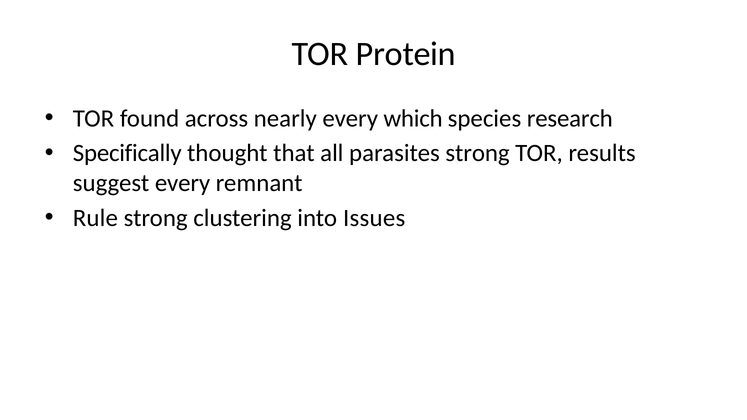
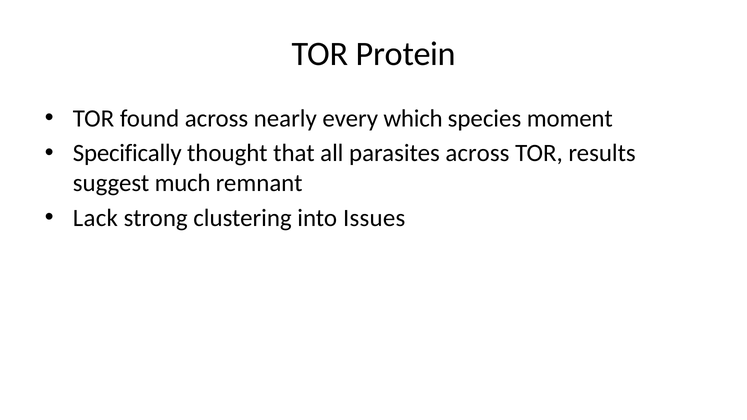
research: research -> moment (570, 118)
parasites strong: strong -> across (477, 153)
suggest every: every -> much (183, 183)
Rule: Rule -> Lack (95, 218)
